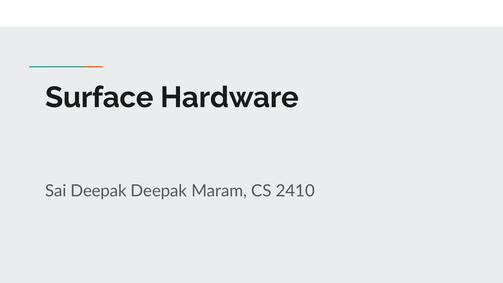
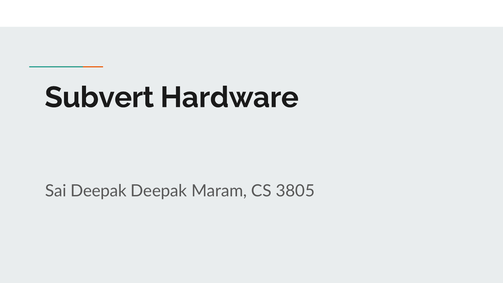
Surface: Surface -> Subvert (99, 97)
2410: 2410 -> 3805 (295, 191)
